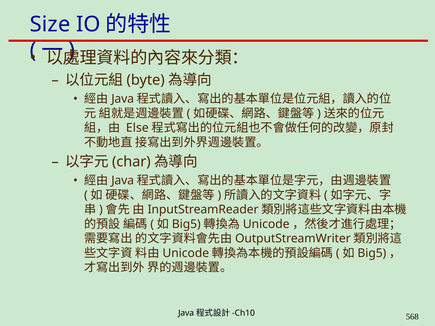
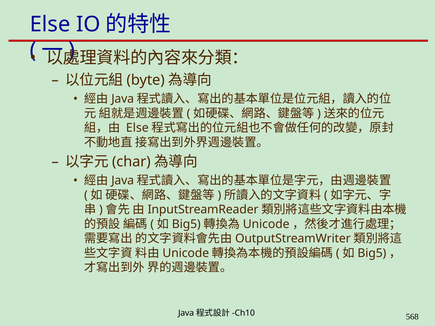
Size: Size -> Else (50, 24)
